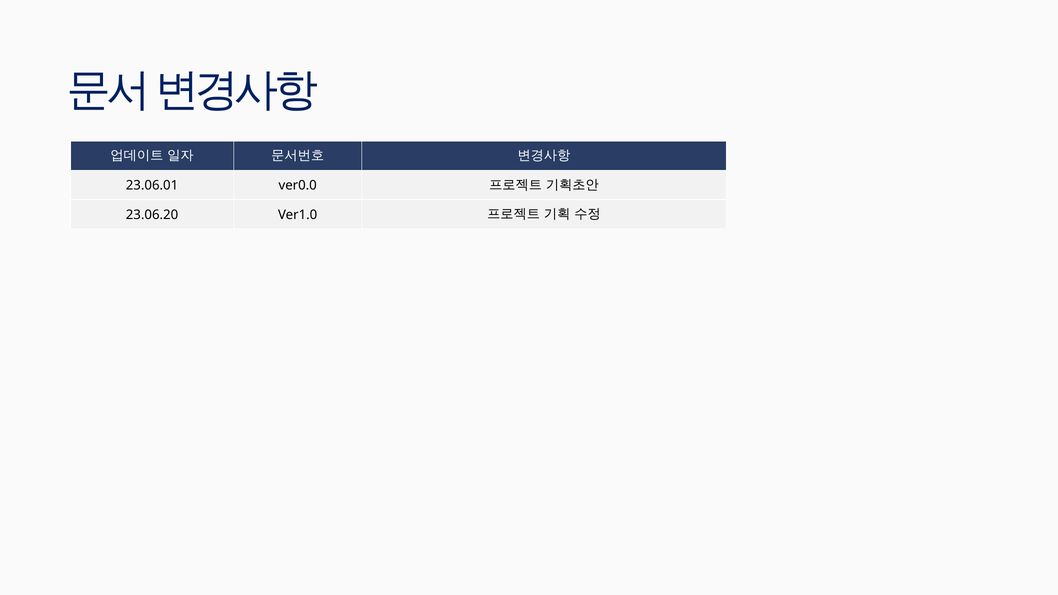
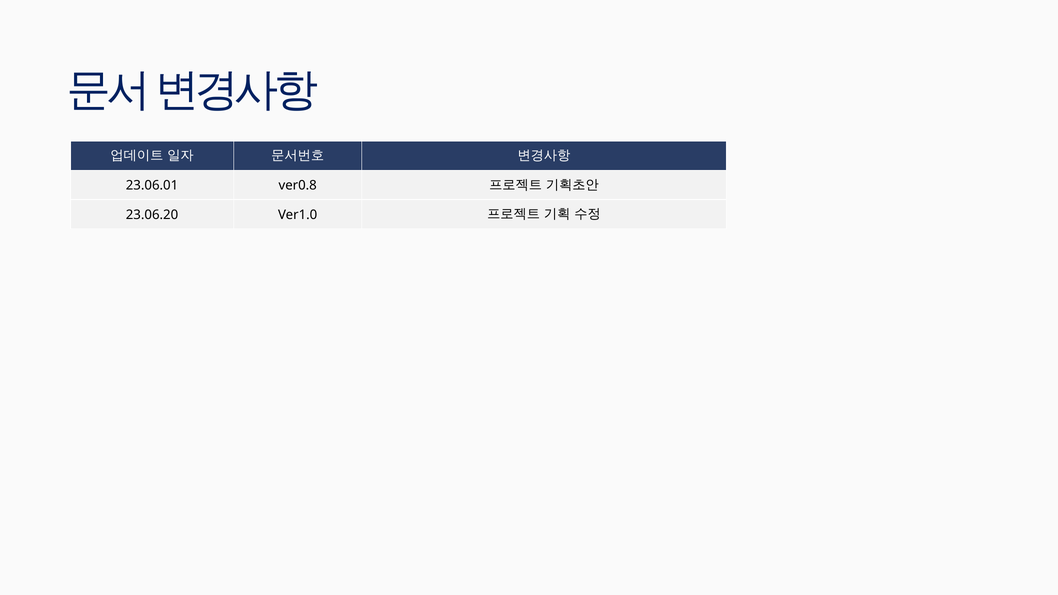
ver0.0: ver0.0 -> ver0.8 (298, 186)
